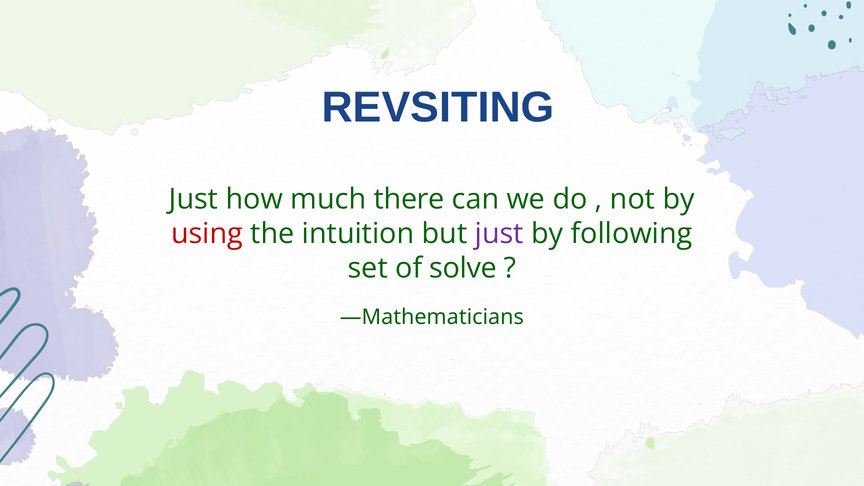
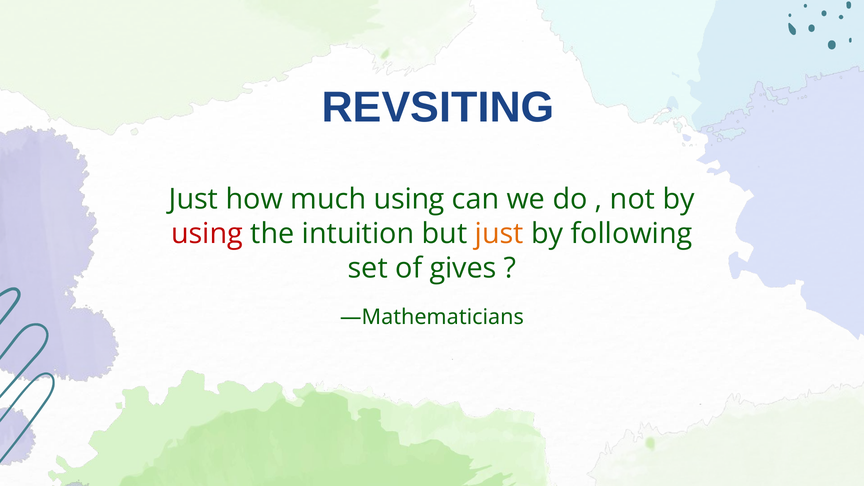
much there: there -> using (409, 199)
just colour: purple -> orange (499, 234)
solve: solve -> gives (463, 268)
